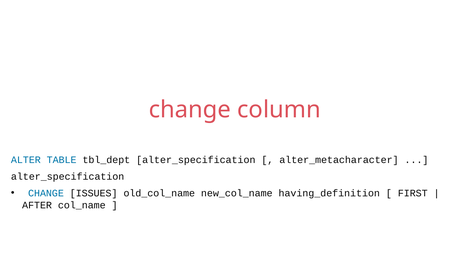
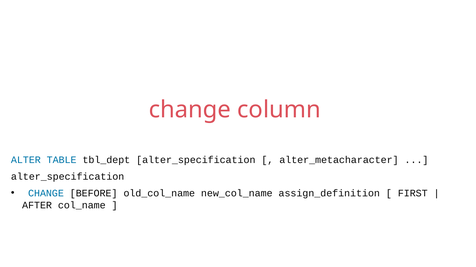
ISSUES: ISSUES -> BEFORE (94, 194)
having_definition: having_definition -> assign_definition (329, 194)
